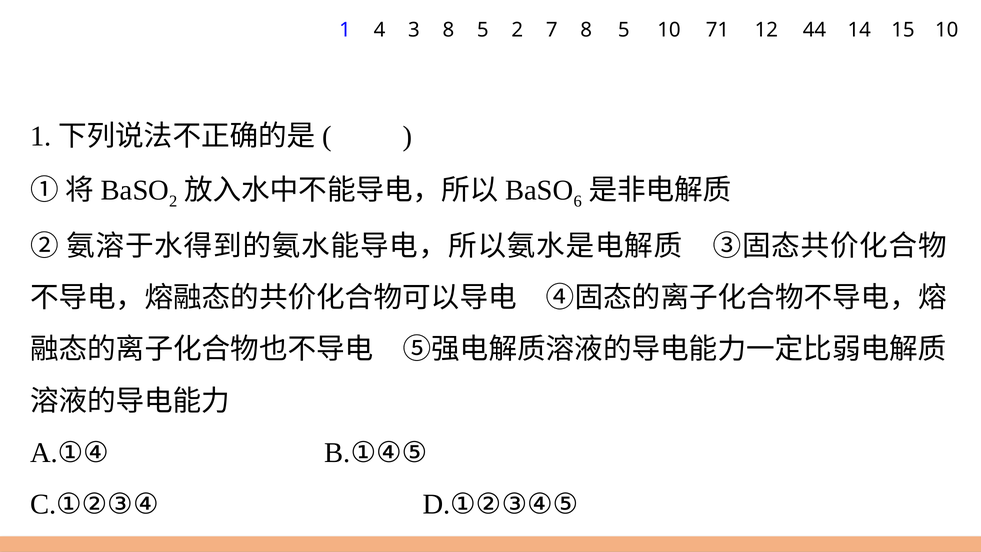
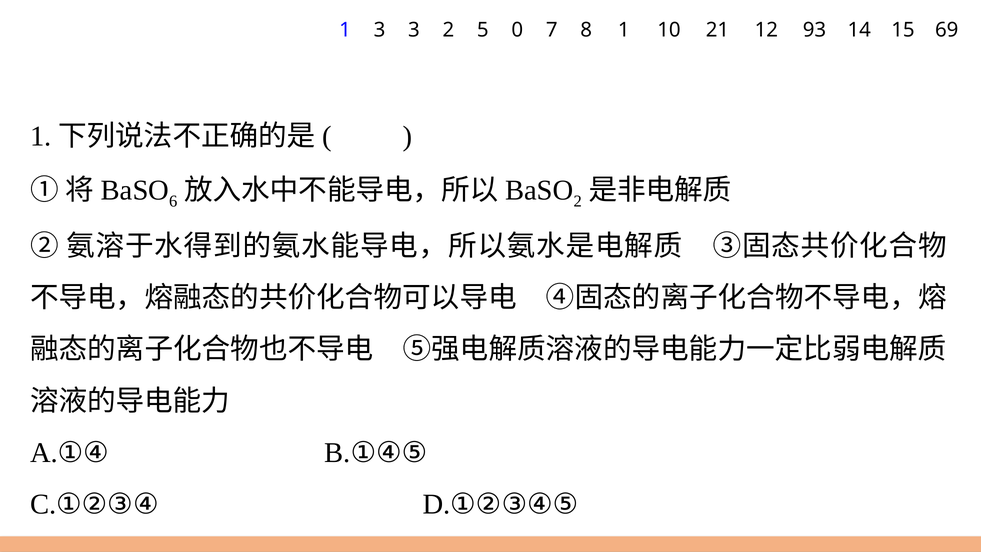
1 4: 4 -> 3 (379, 30)
3 8: 8 -> 2 (448, 30)
5 2: 2 -> 0 (517, 30)
7 8 5: 5 -> 1 (624, 30)
71: 71 -> 21 (717, 30)
44: 44 -> 93 (814, 30)
15 10: 10 -> 69 (947, 30)
2: 2 -> 6 (173, 201)
6: 6 -> 2 (578, 201)
